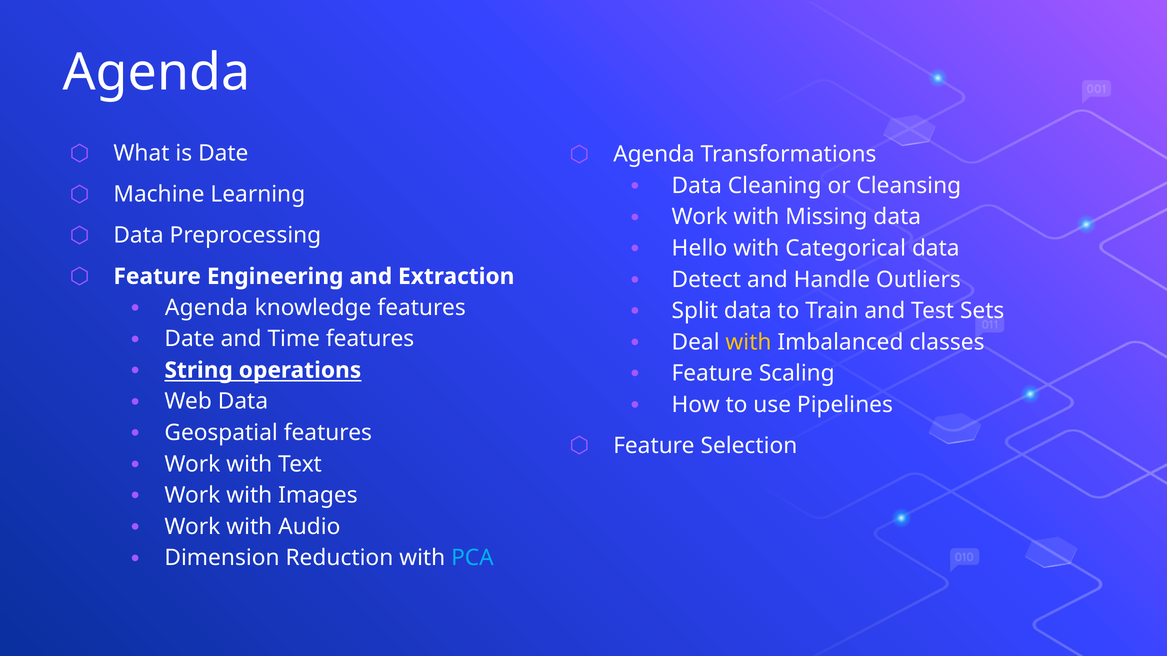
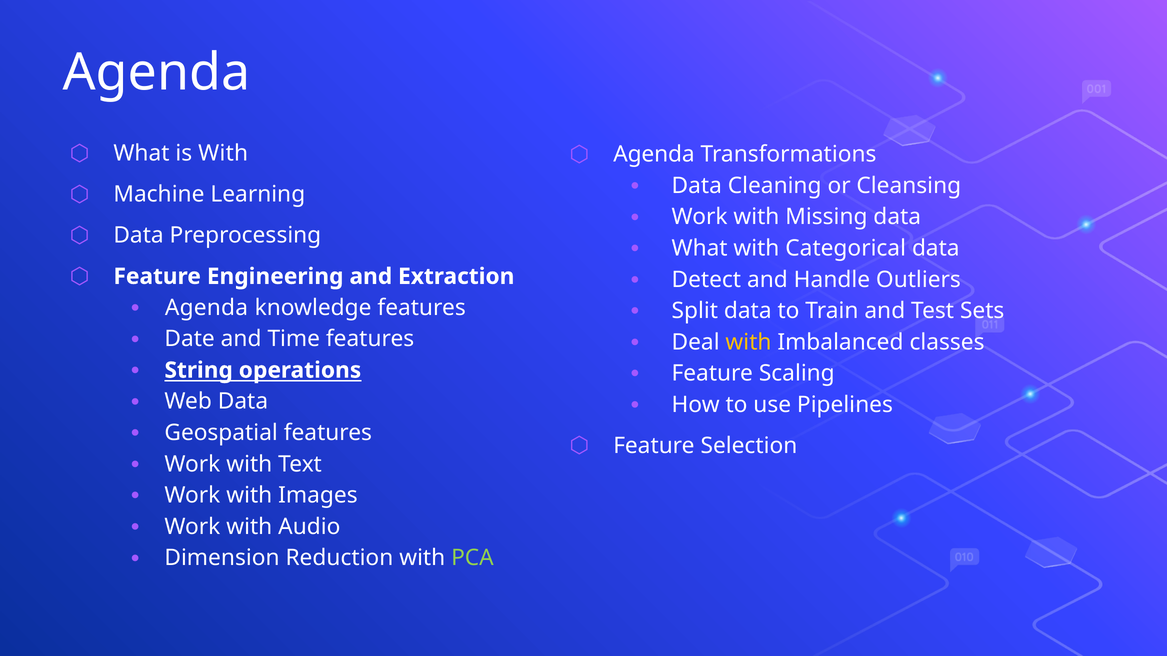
is Date: Date -> With (223, 154)
Hello: Hello -> What (700, 248)
PCA colour: light blue -> light green (472, 558)
